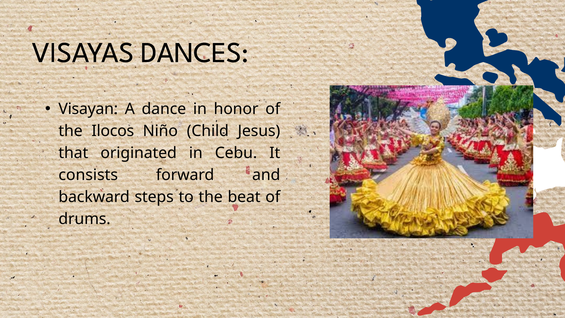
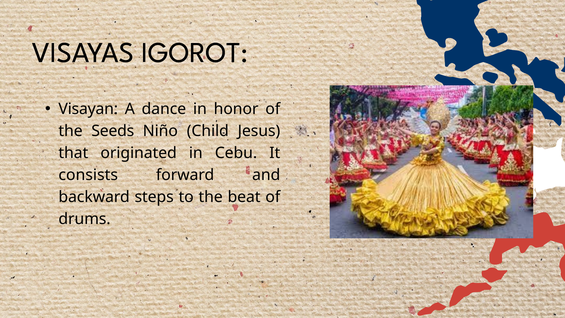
DANCES: DANCES -> IGOROT (195, 53)
Ilocos: Ilocos -> Seeds (113, 131)
